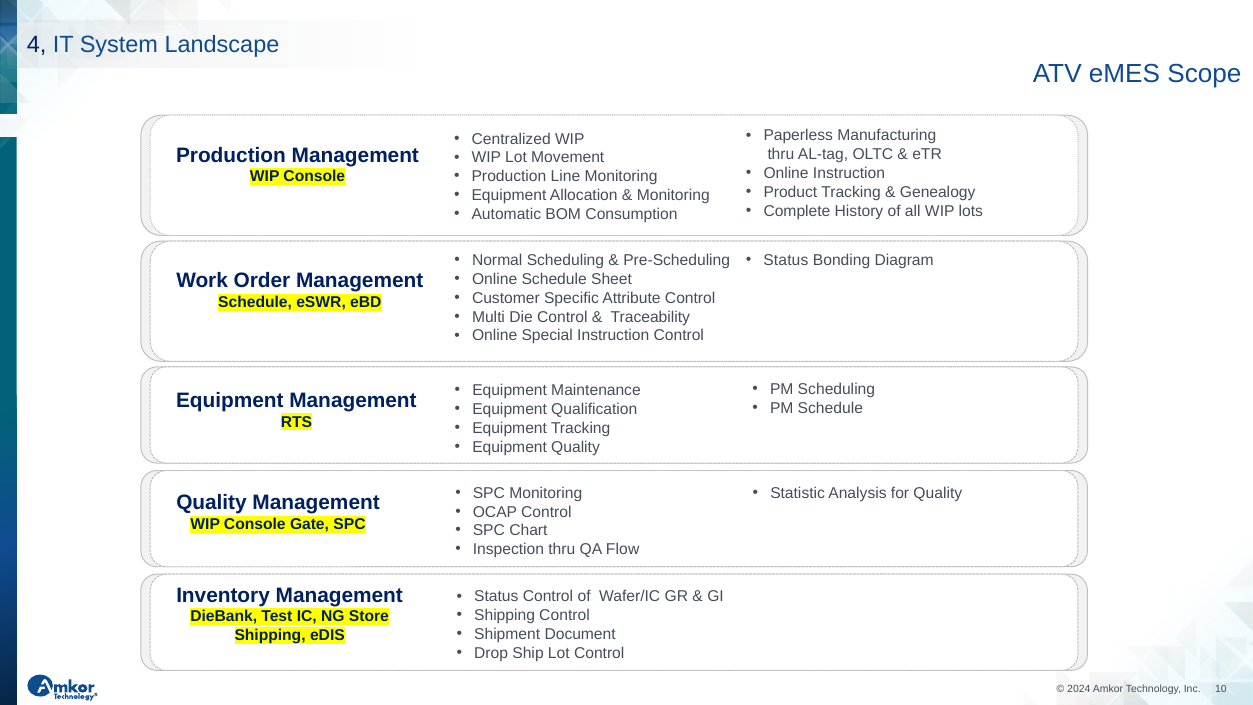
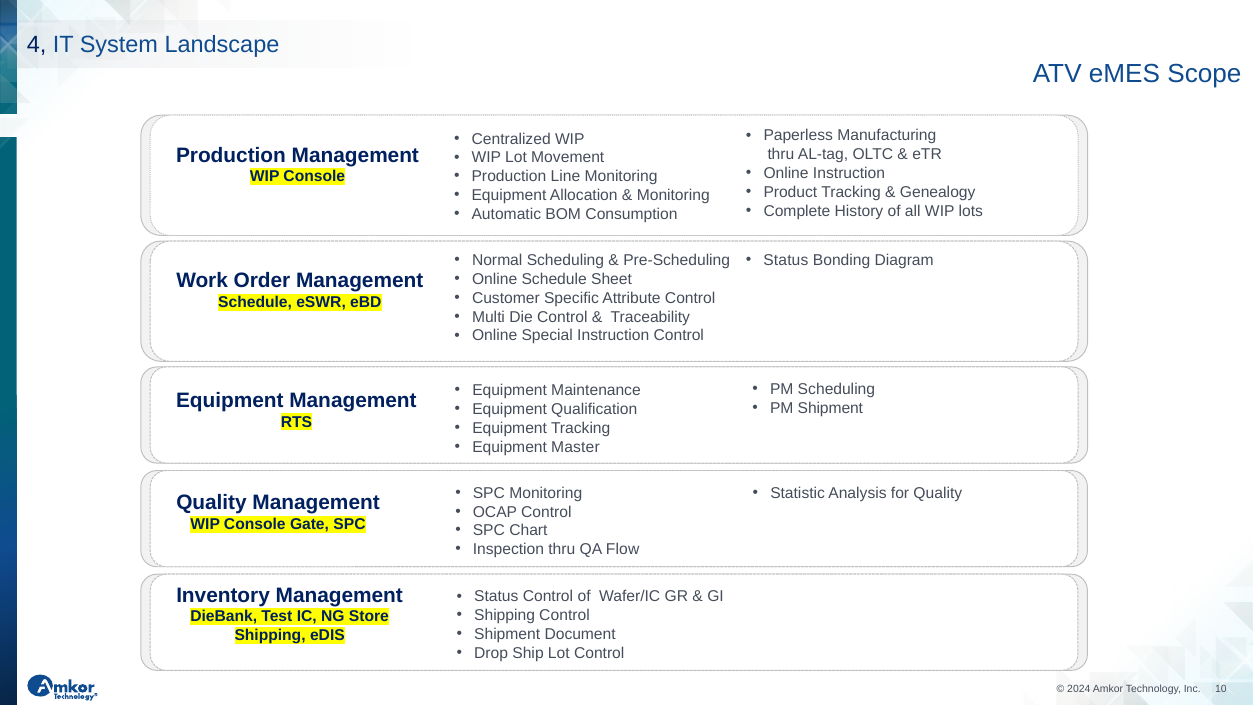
PM Schedule: Schedule -> Shipment (830, 408)
Equipment Quality: Quality -> Master (575, 447)
